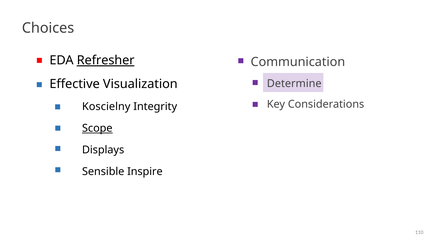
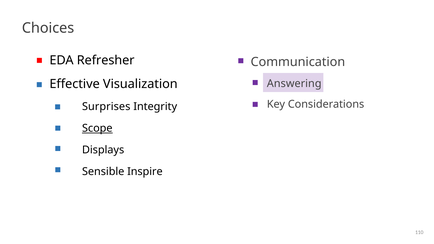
Refresher underline: present -> none (106, 60)
Determine: Determine -> Answering (294, 84)
Koscielny: Koscielny -> Surprises (106, 107)
